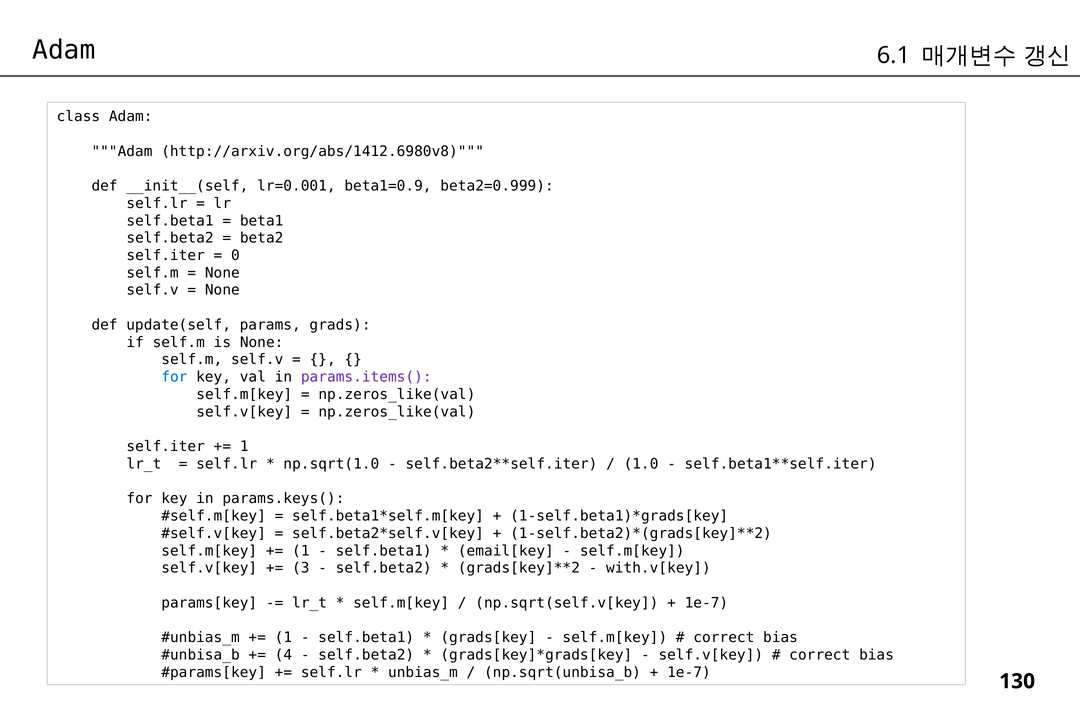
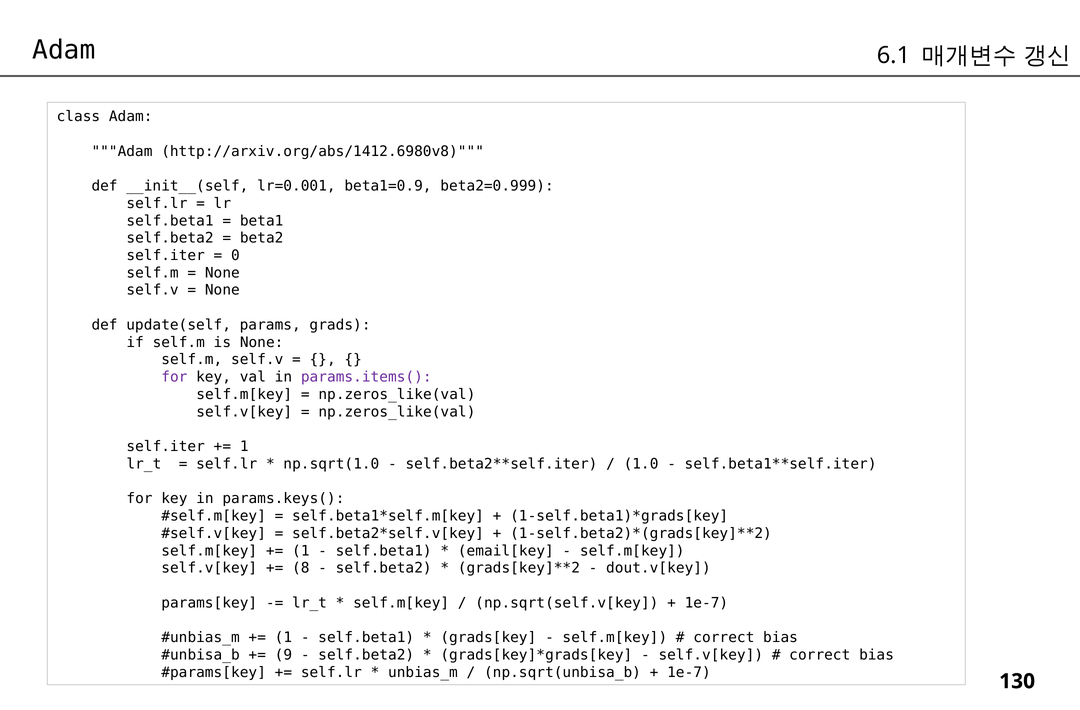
for colour: blue -> purple (174, 377)
3: 3 -> 8 (301, 568)
with.v[key: with.v[key -> dout.v[key (658, 568)
4: 4 -> 9 (283, 654)
